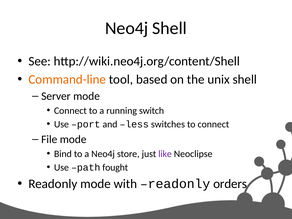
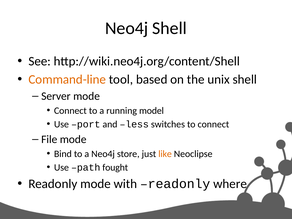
switch: switch -> model (151, 111)
like colour: purple -> orange (165, 154)
orders: orders -> where (230, 184)
